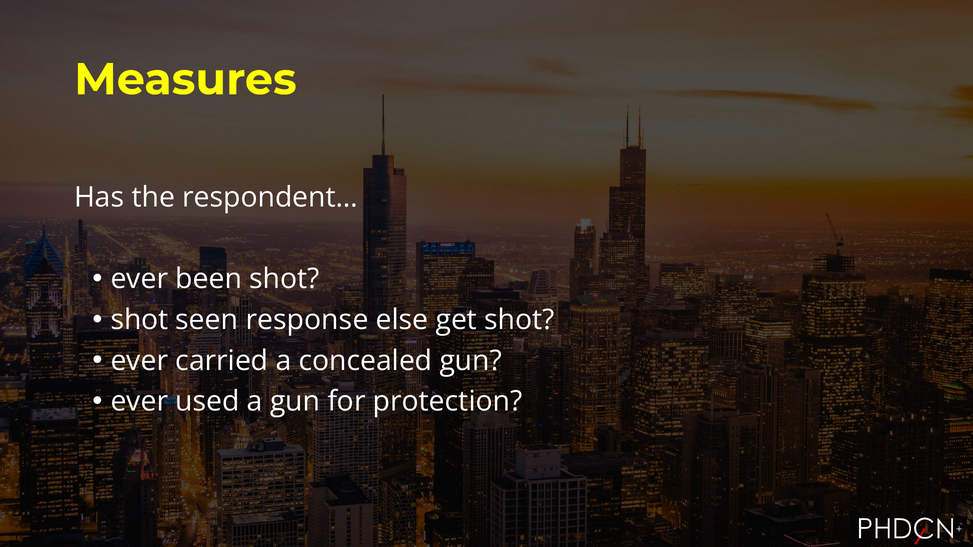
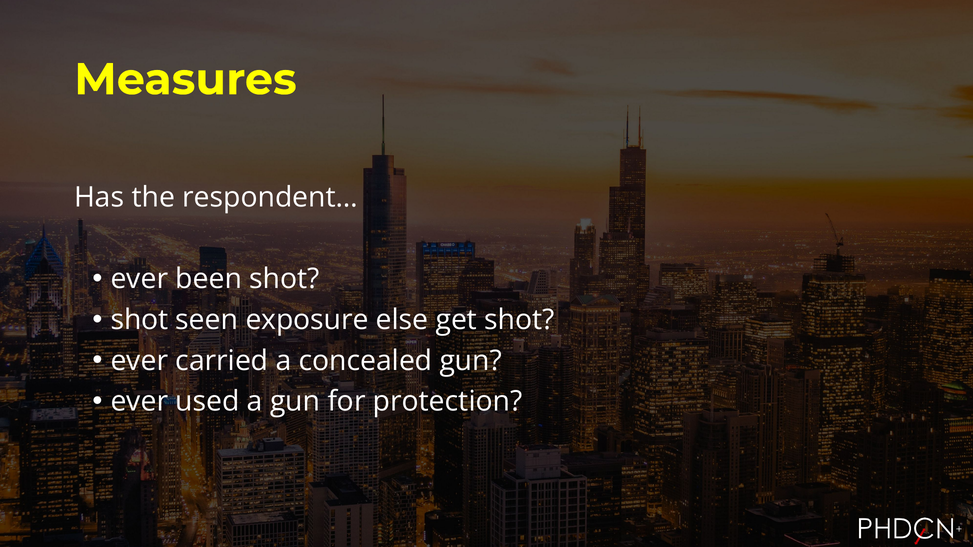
response: response -> exposure (307, 320)
